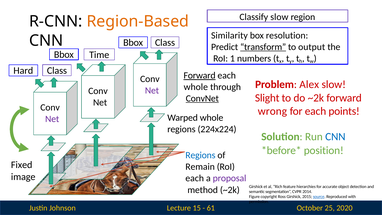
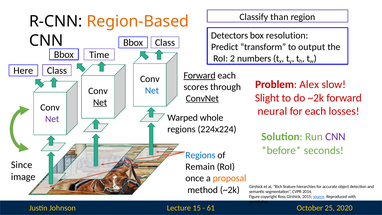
Classify slow: slow -> than (279, 17)
Similarity: Similarity -> Detectors (230, 35)
transform underline: present -> none (263, 47)
1: 1 -> 2 (232, 58)
Hard: Hard -> Here (23, 71)
whole: whole -> scores (196, 87)
Net colour: purple -> blue (152, 90)
Net underline: none -> present (100, 102)
wrong: wrong -> neural (272, 111)
points: points -> losses (344, 111)
CNN colour: blue -> purple (335, 137)
position: position -> seconds (324, 150)
Fixed: Fixed -> Since (22, 165)
each: each -> once (195, 178)
proposal colour: purple -> orange (230, 178)
